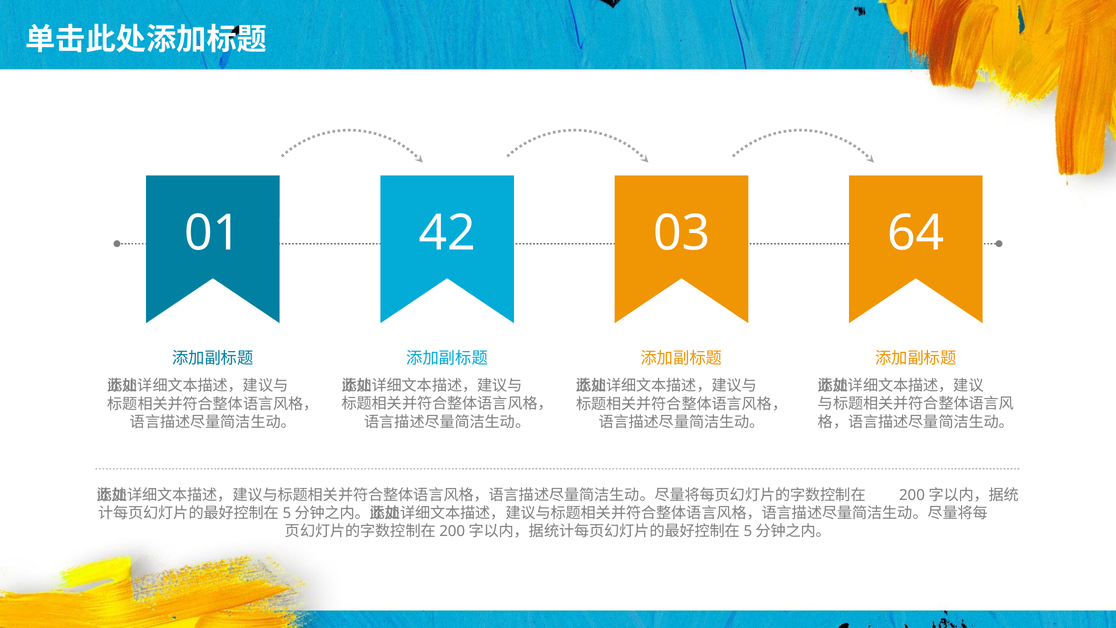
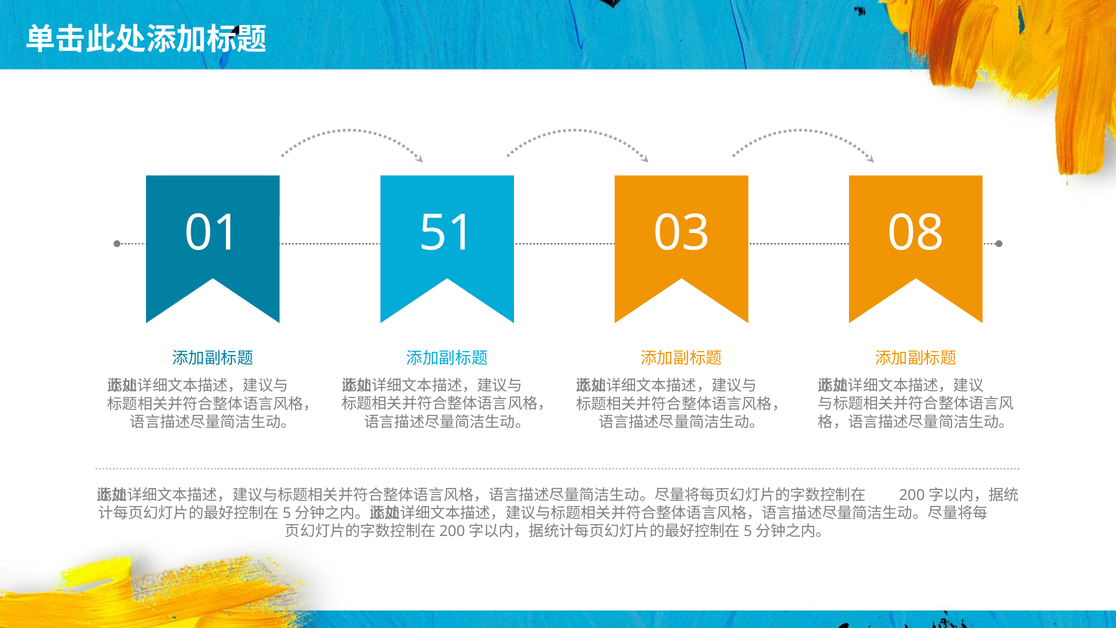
42: 42 -> 51 (447, 233)
64: 64 -> 08 (916, 233)
